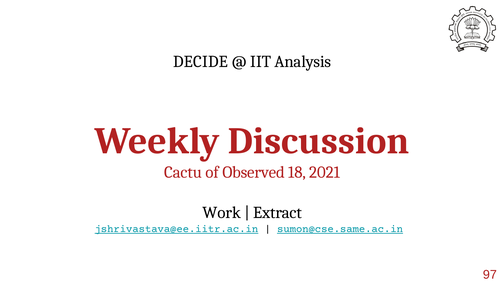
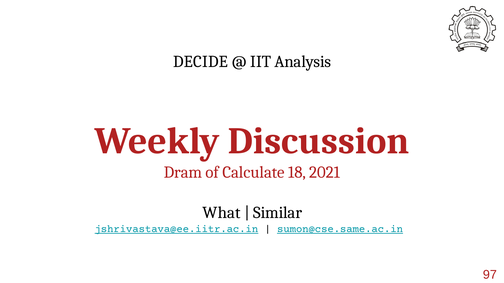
Cactu: Cactu -> Dram (183, 173)
Observed: Observed -> Calculate (254, 173)
Work: Work -> What (222, 213)
Extract: Extract -> Similar (278, 213)
